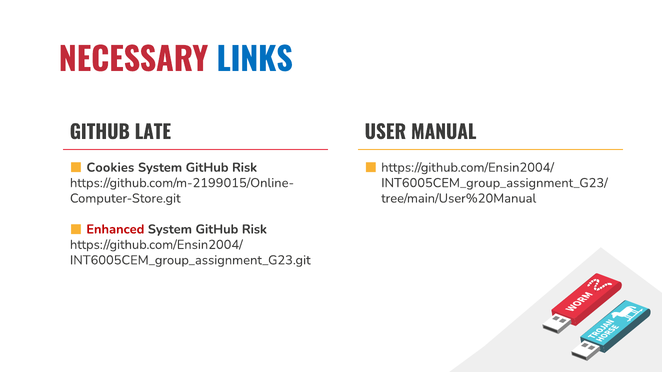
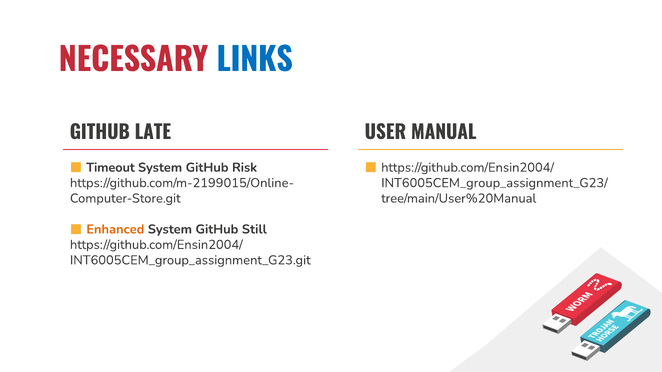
Cookies: Cookies -> Timeout (110, 168)
Enhanced colour: red -> orange (115, 229)
Risk: Risk -> Still (254, 229)
